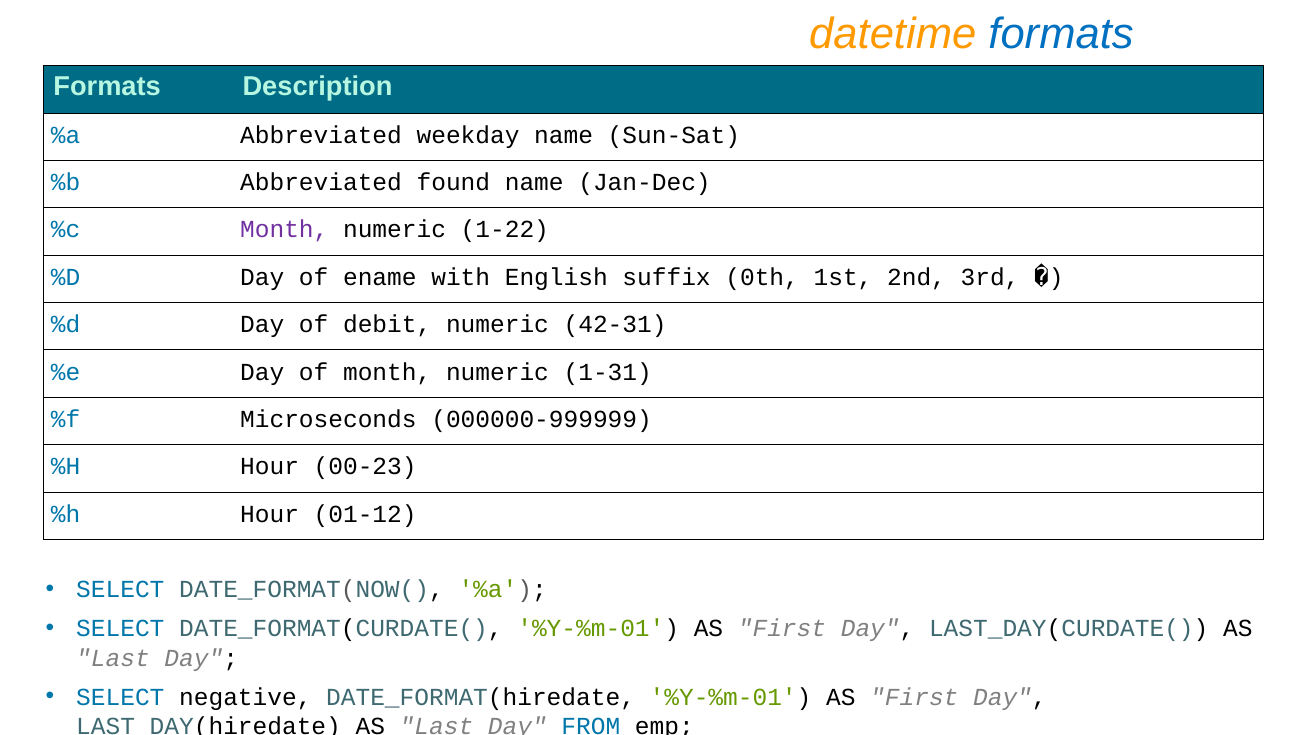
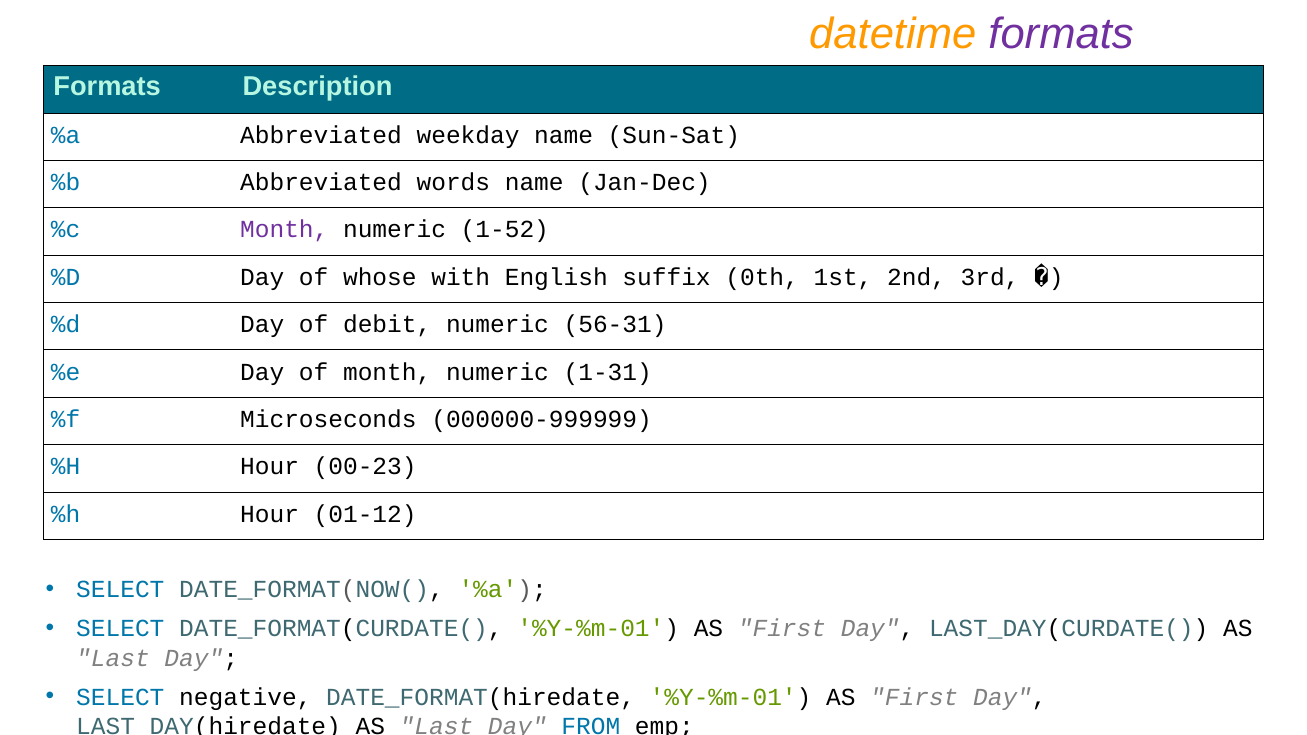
formats colour: blue -> purple (1061, 34)
found: found -> words (453, 183)
1-22: 1-22 -> 1-52 (505, 230)
ename: ename -> whose (380, 277)
42-31: 42-31 -> 56-31 (615, 325)
